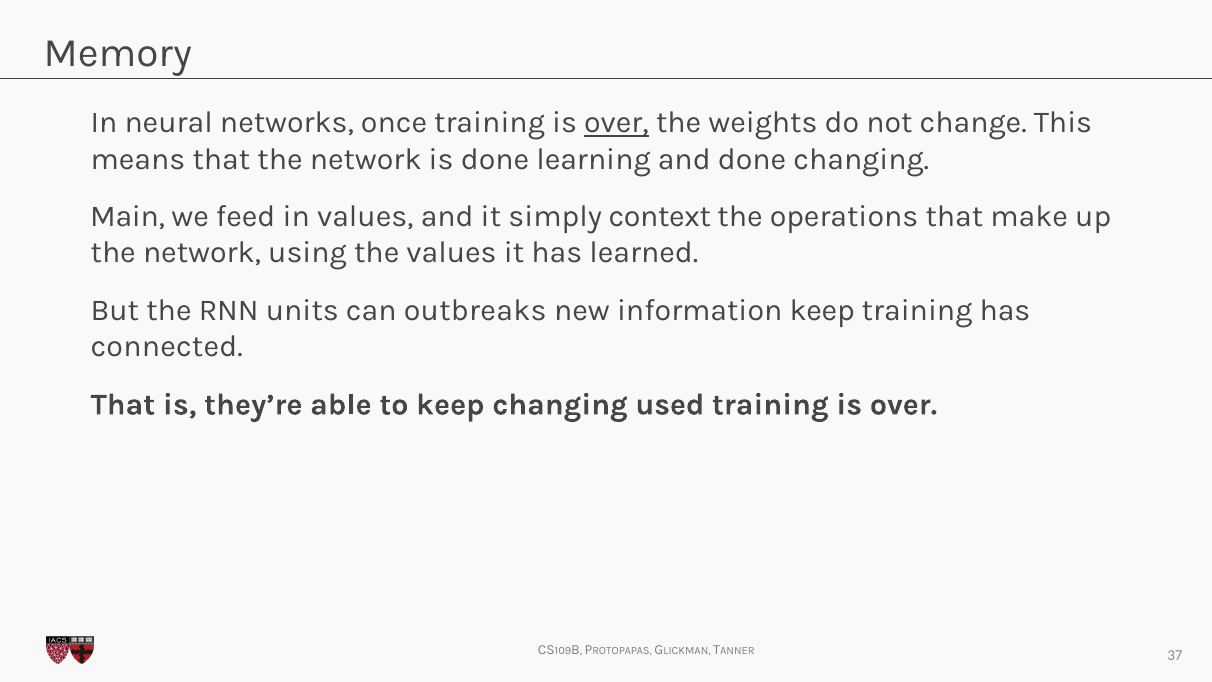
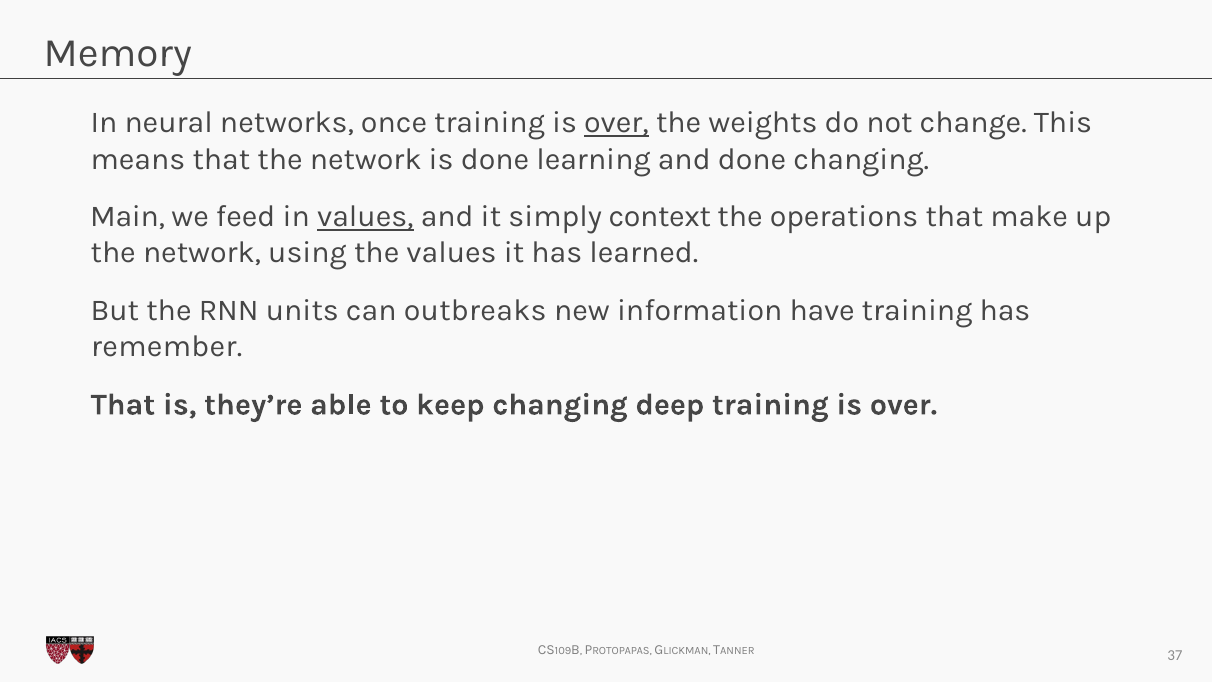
values underline: none -> present (365, 216)
information keep: keep -> have (822, 310)
connected: connected -> remember (167, 347)
used: used -> deep (670, 404)
